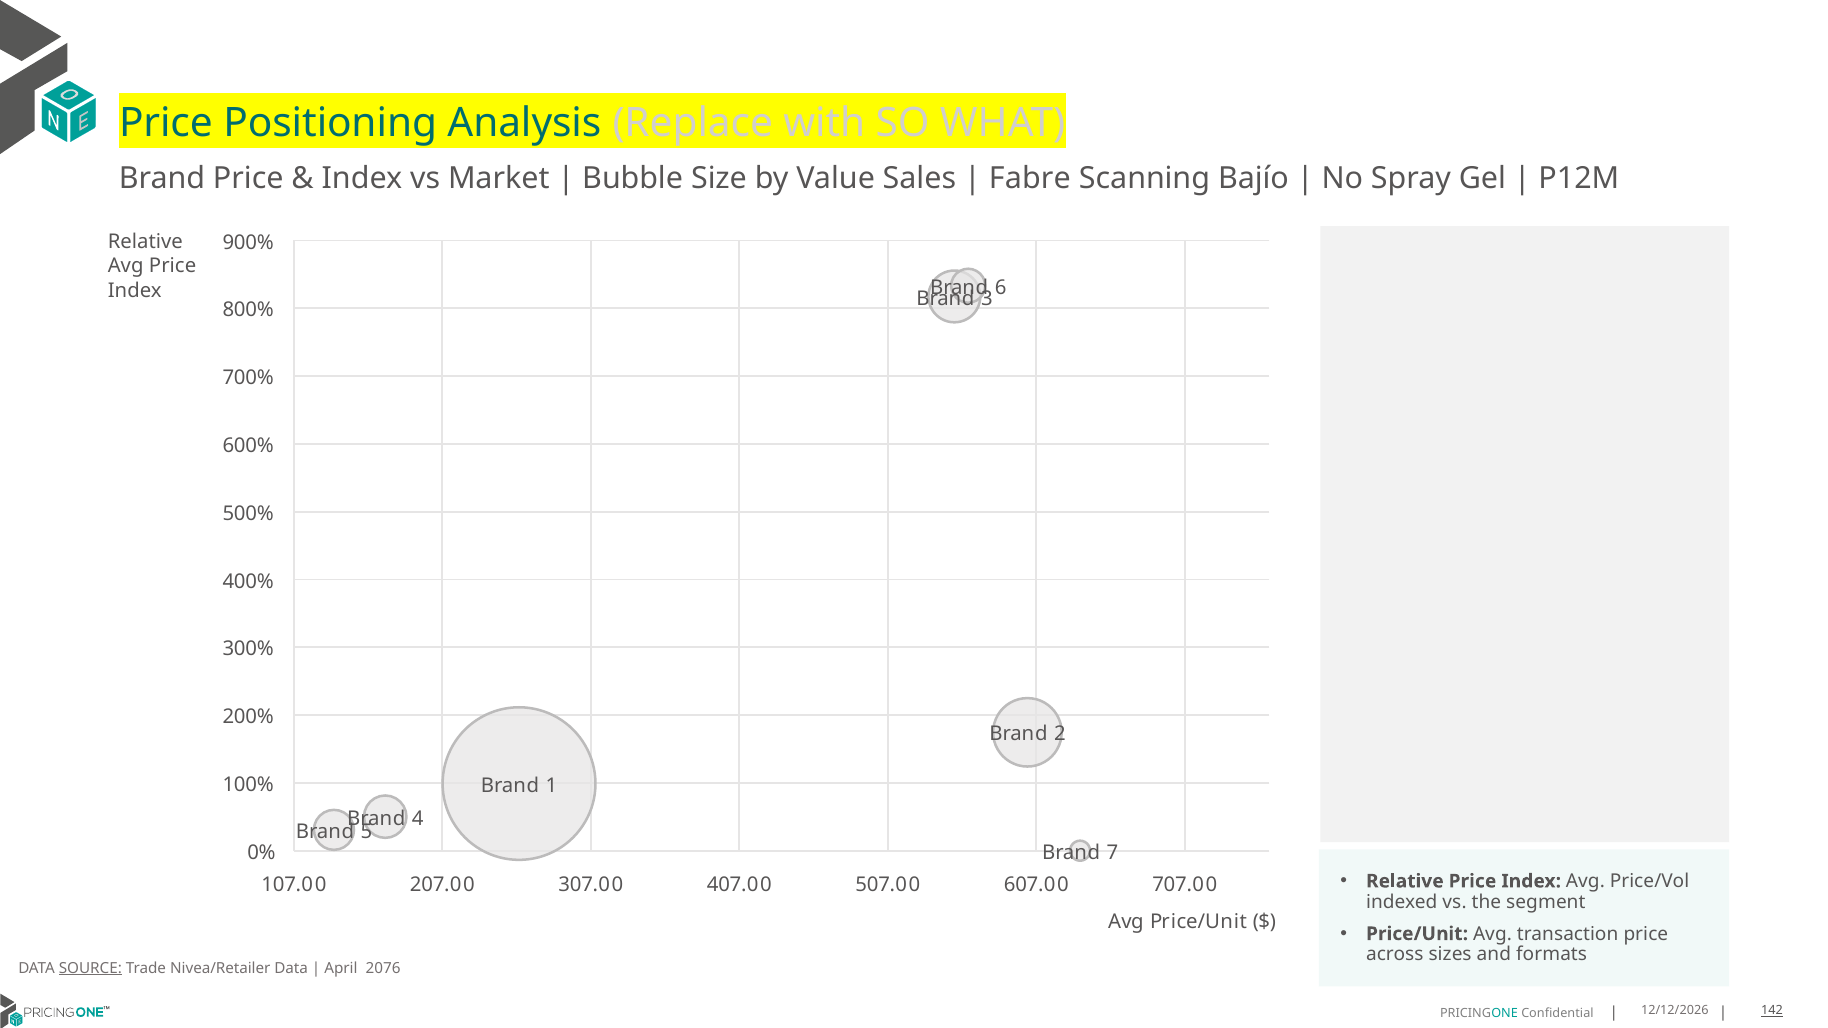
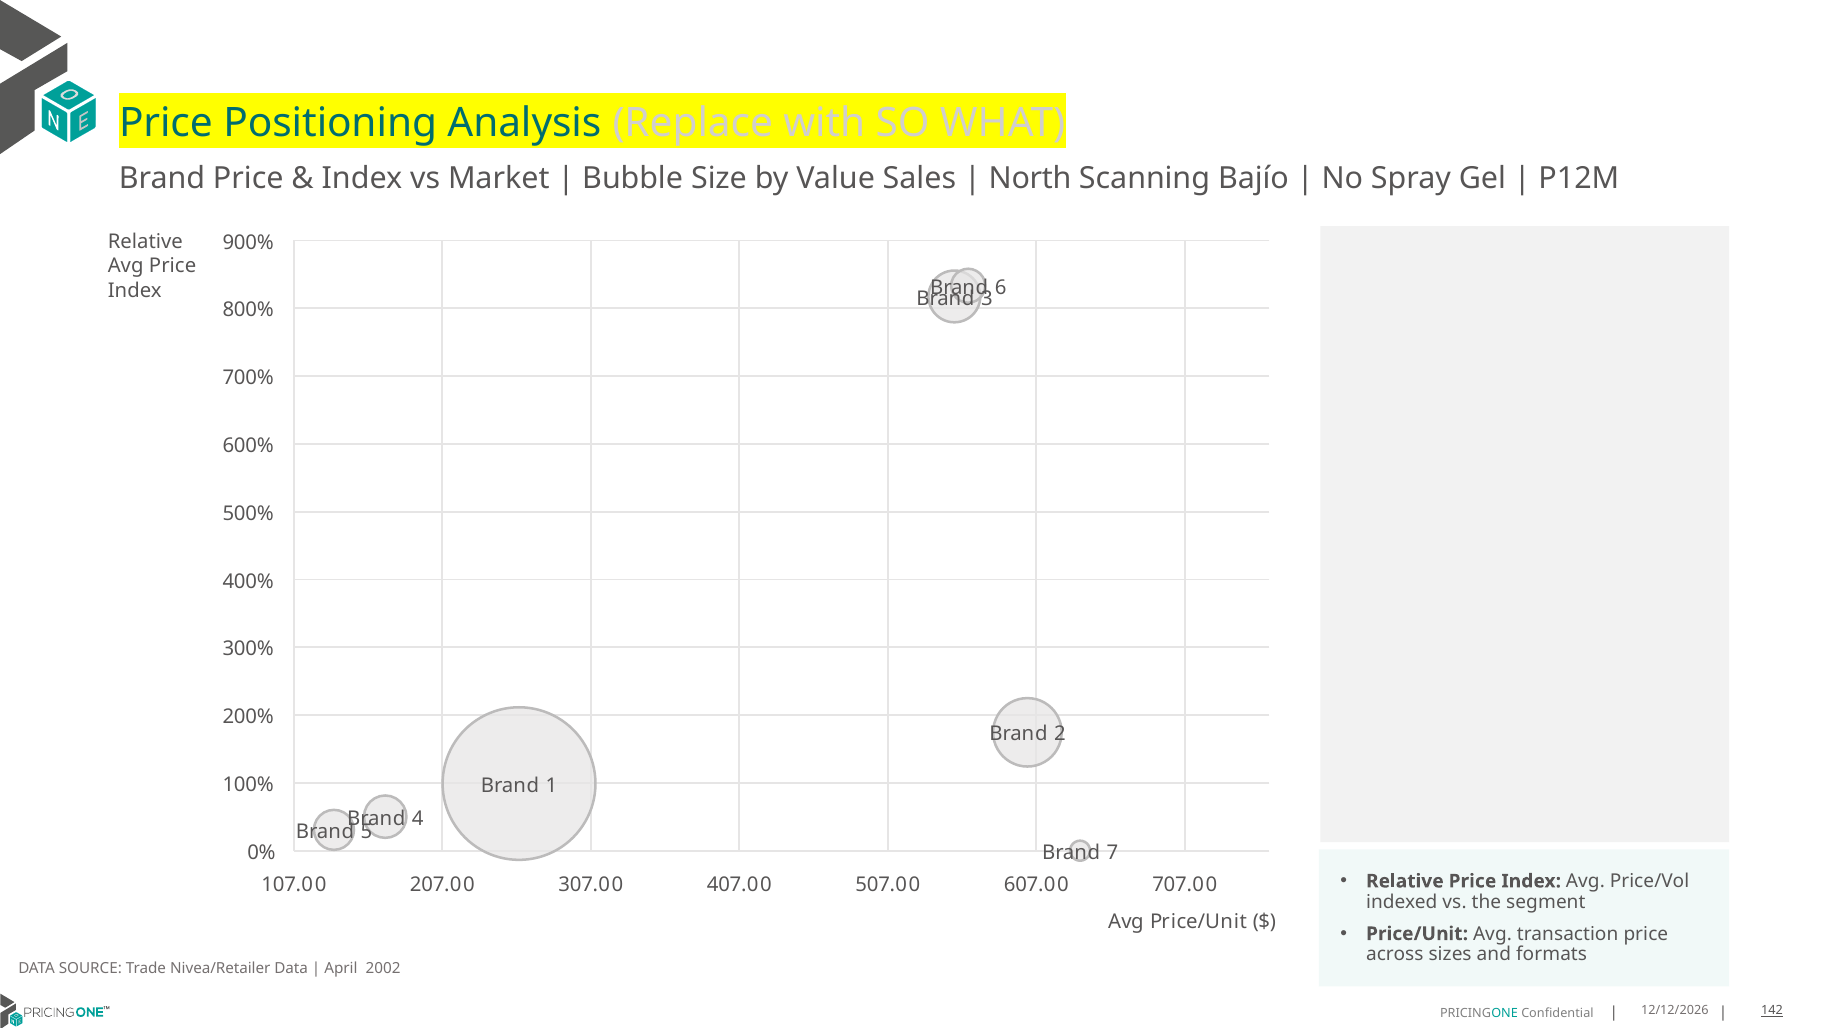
Fabre: Fabre -> North (1030, 178)
SOURCE underline: present -> none (90, 968)
2076: 2076 -> 2002 (383, 968)
